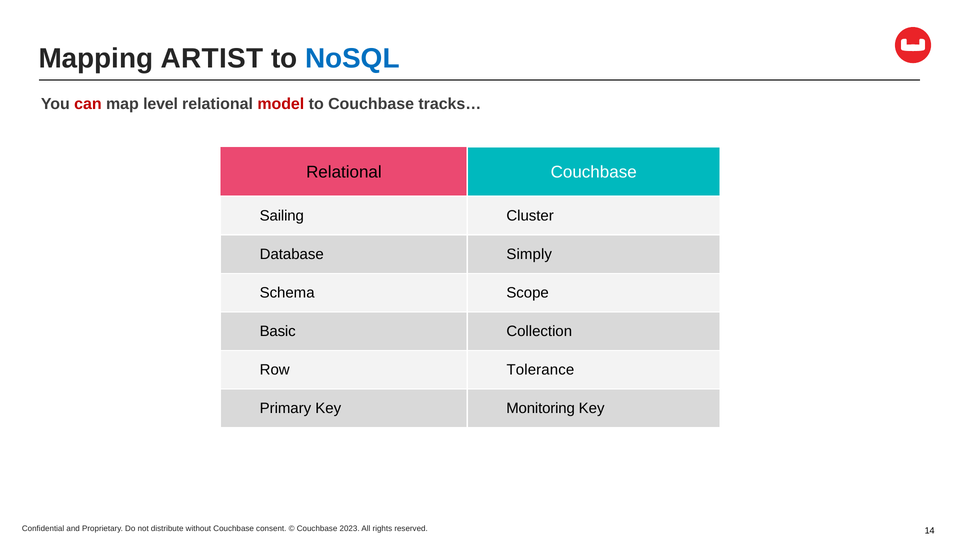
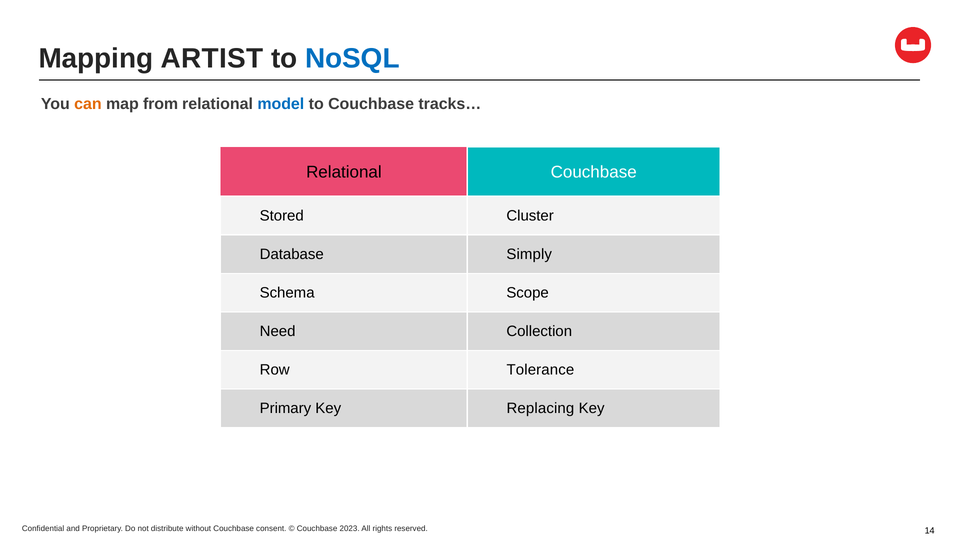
can colour: red -> orange (88, 104)
level: level -> from (161, 104)
model colour: red -> blue (281, 104)
Sailing: Sailing -> Stored (282, 216)
Basic: Basic -> Need (278, 332)
Monitoring: Monitoring -> Replacing (540, 409)
